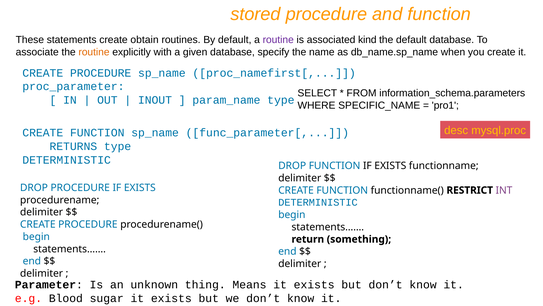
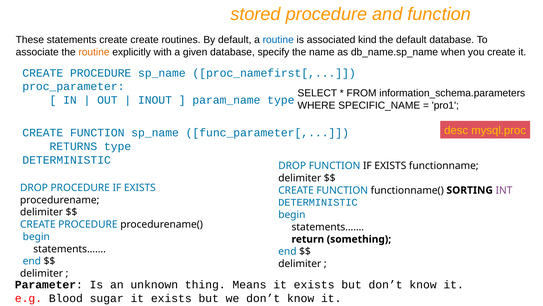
create obtain: obtain -> create (145, 40)
routine colour: purple -> blue (278, 40)
RESTRICT: RESTRICT -> SORTING (470, 190)
